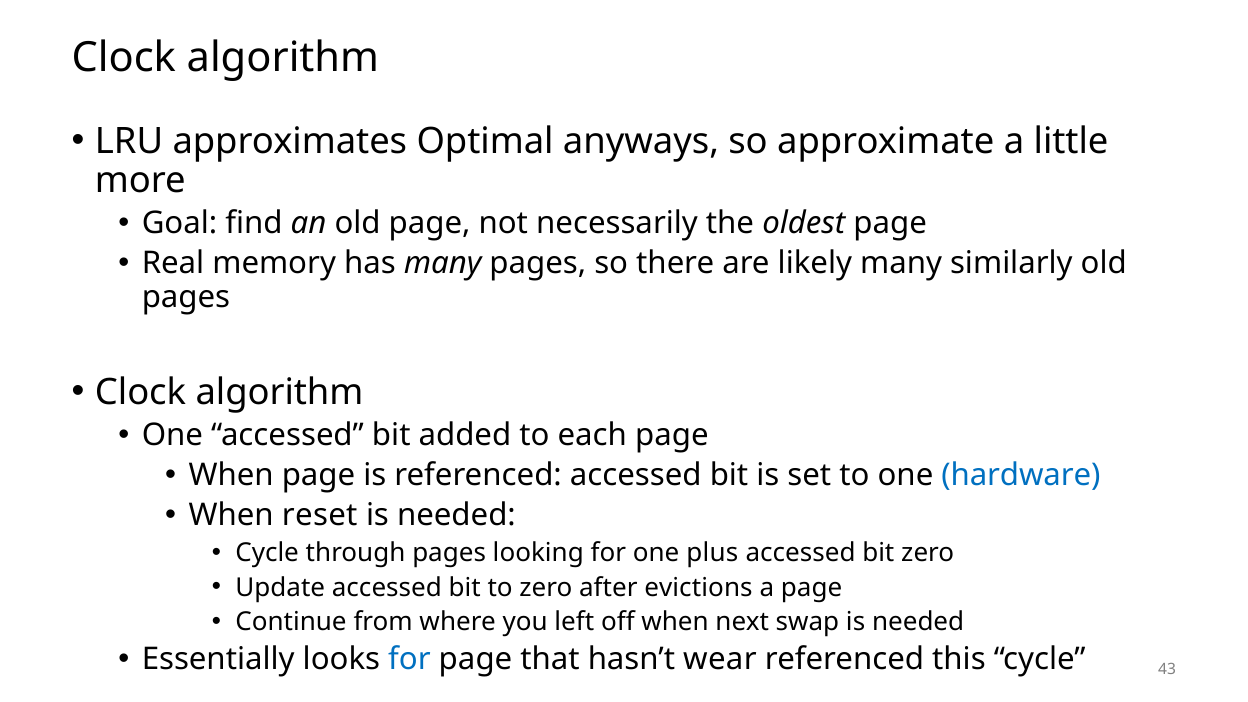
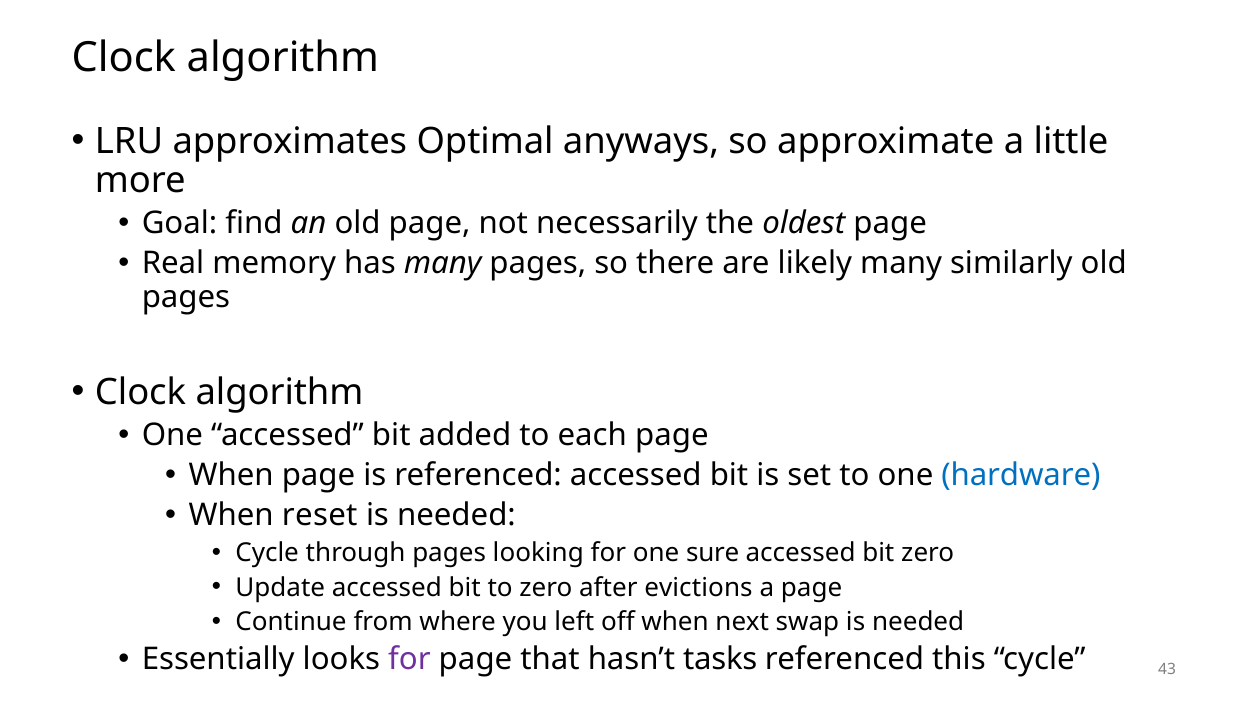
plus: plus -> sure (713, 553)
for colour: blue -> purple (409, 659)
wear: wear -> tasks (720, 659)
